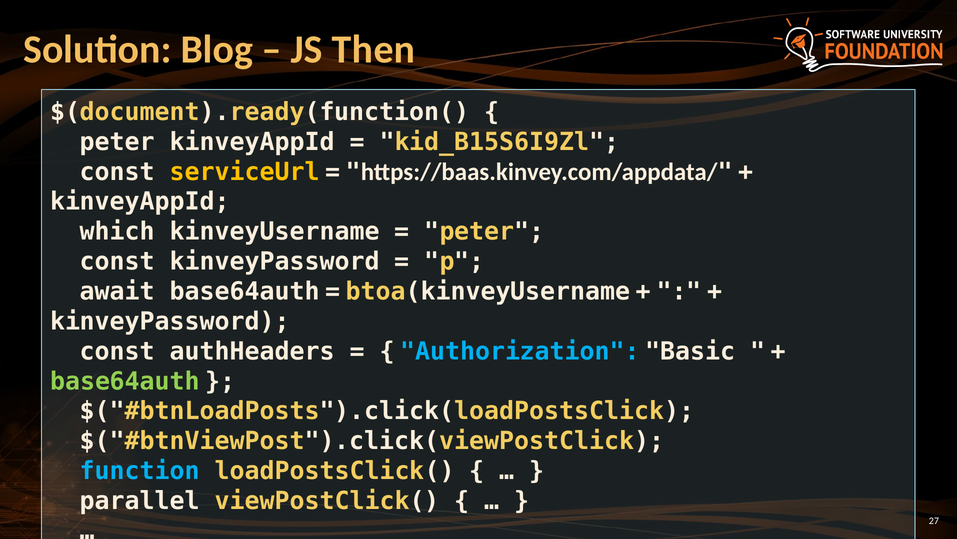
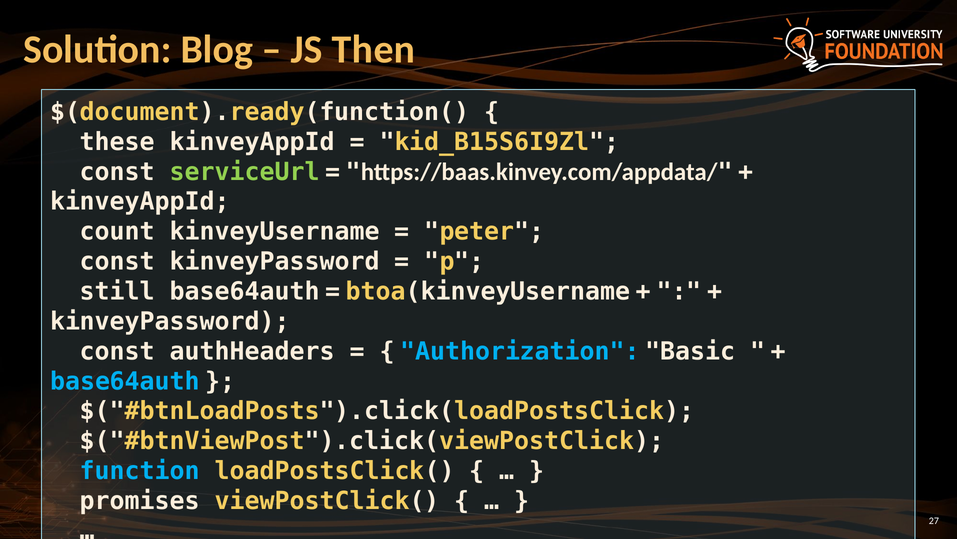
peter: peter -> these (117, 142)
serviceUrl colour: yellow -> light green (245, 172)
which: which -> count (117, 231)
await: await -> still (117, 291)
base64auth colour: light green -> light blue (125, 381)
parallel: parallel -> promises (140, 501)
